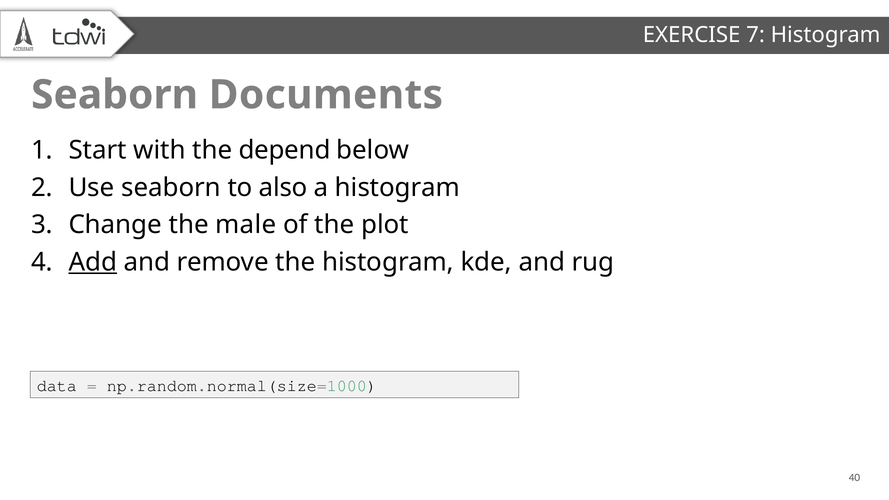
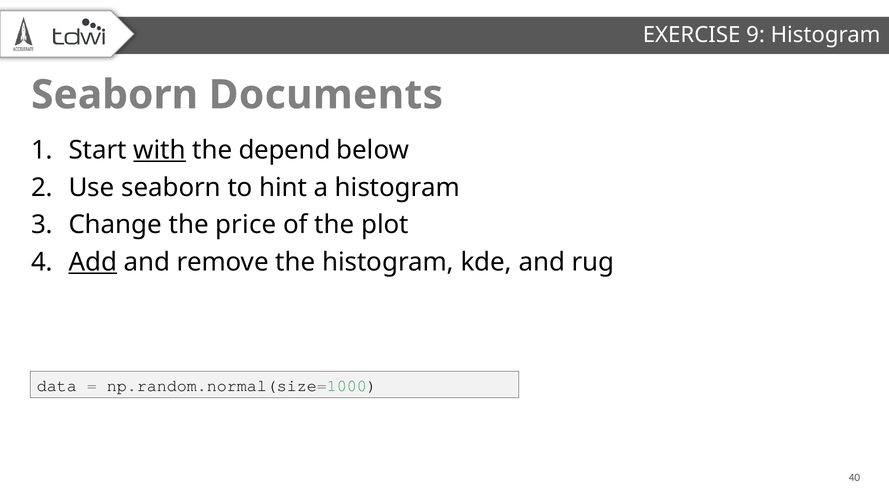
7: 7 -> 9 (756, 35)
with underline: none -> present (160, 150)
also: also -> hint (283, 188)
male: male -> price (246, 225)
